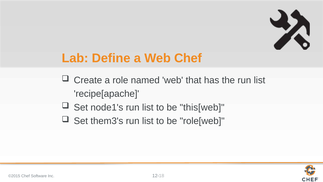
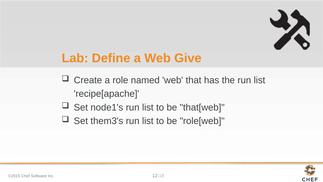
Web Chef: Chef -> Give (188, 58)
this[web: this[web -> that[web (202, 107)
